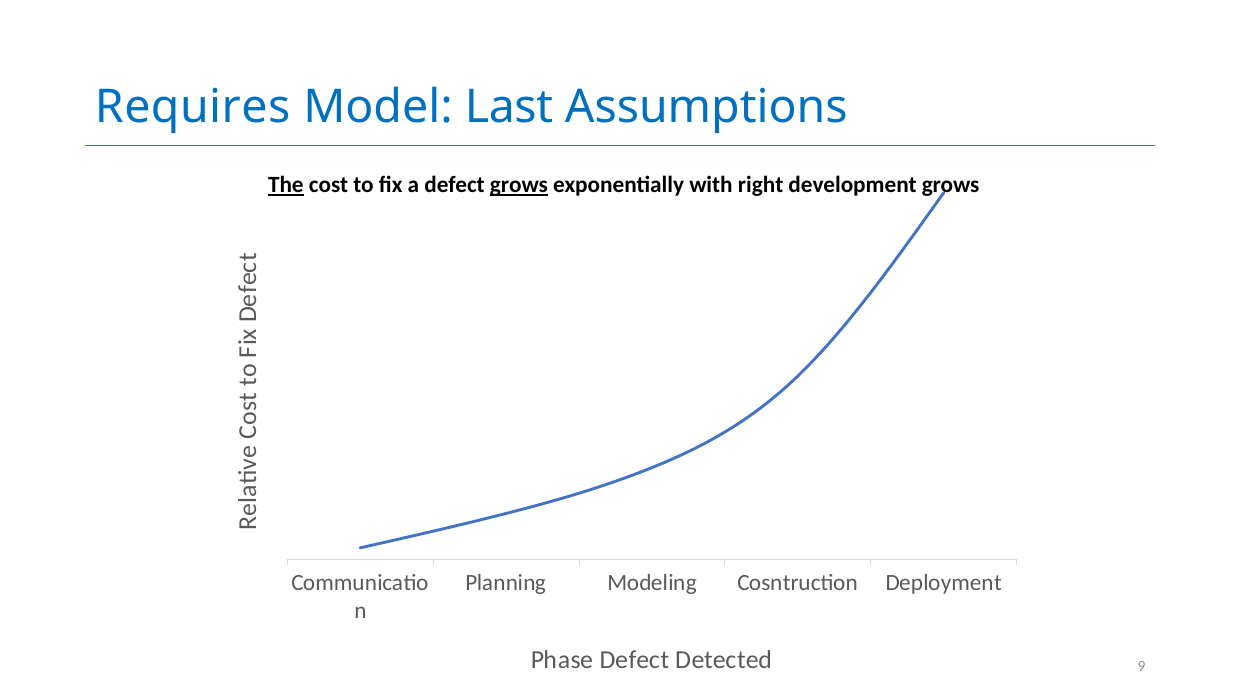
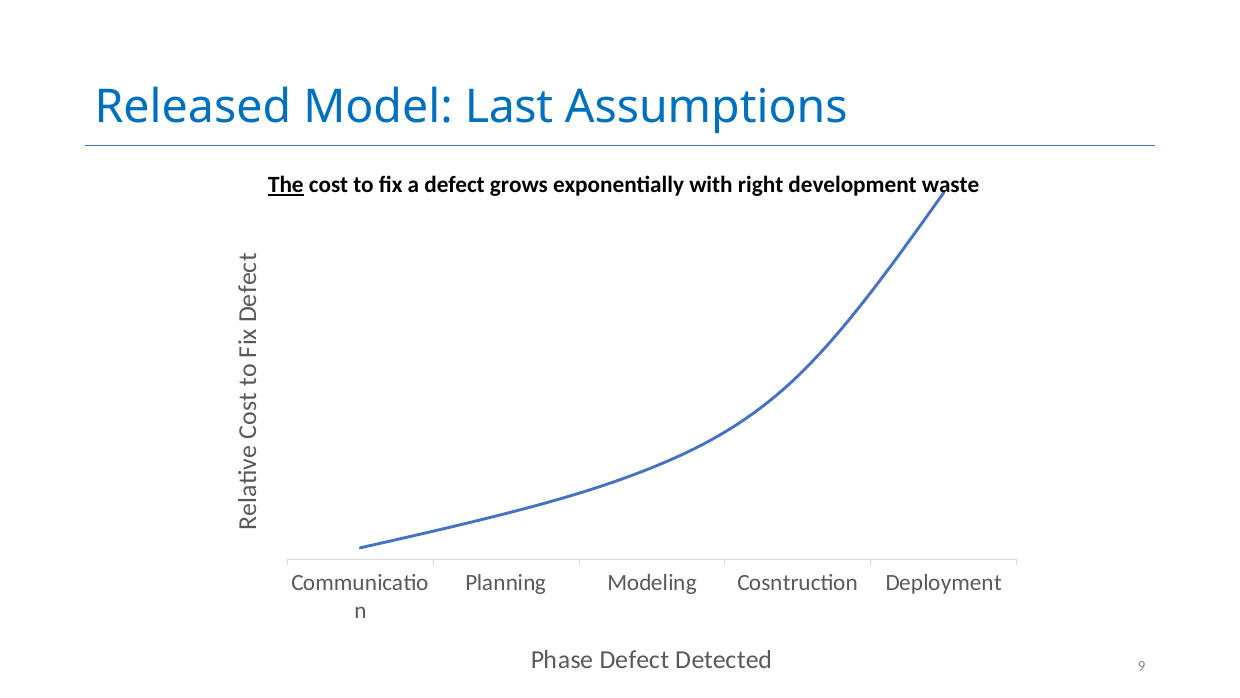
Requires: Requires -> Released (193, 107)
grows underline: present -> none (519, 185)
development grows: grows -> waste (951, 185)
